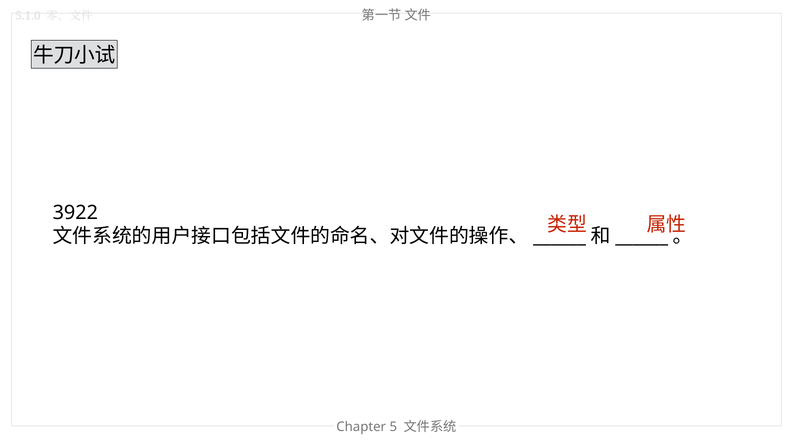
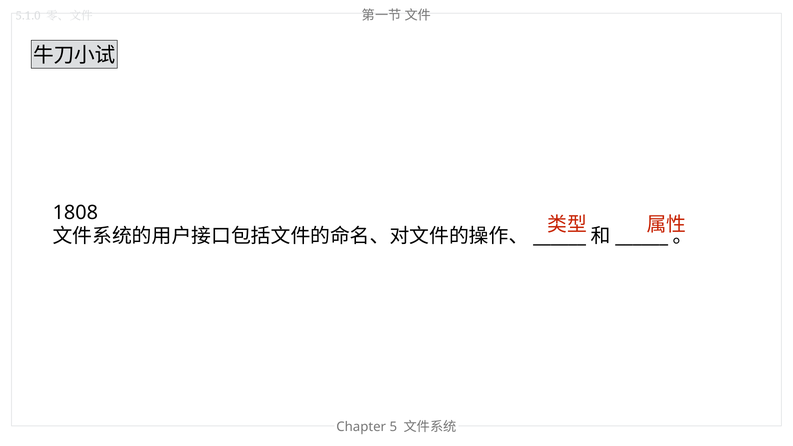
3922: 3922 -> 1808 (75, 213)
